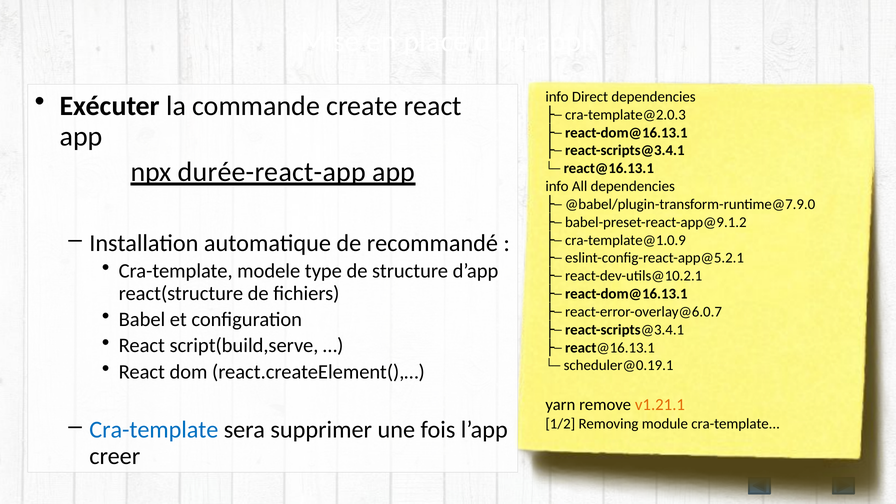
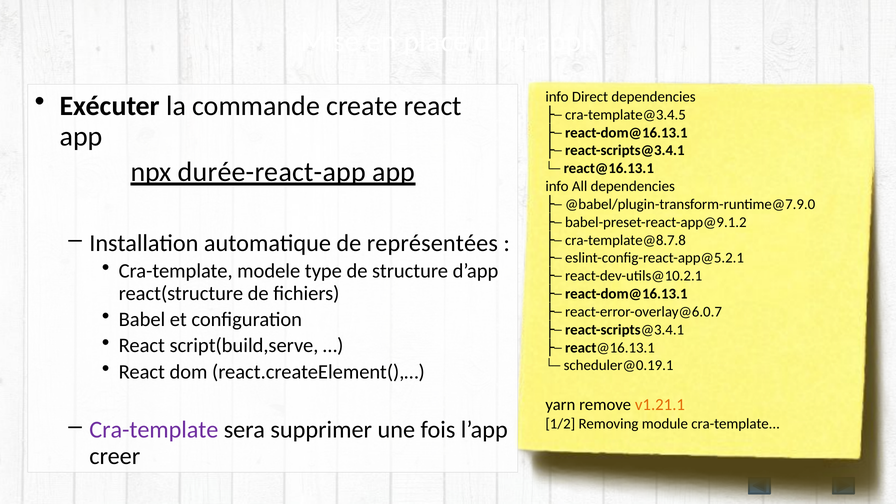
cra-template@2.0.3: cra-template@2.0.3 -> cra-template@3.4.5 (625, 115)
recommandé: recommandé -> représentées (432, 243)
cra-template@1.0.9: cra-template@1.0.9 -> cra-template@8.7.8 (625, 240)
Cra-template colour: blue -> purple (154, 430)
